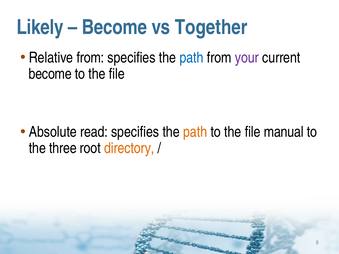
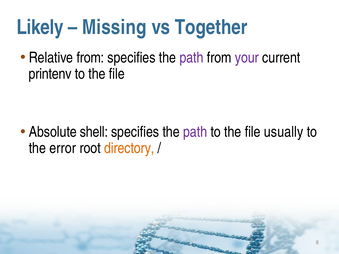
Become: Become -> Missing (114, 27)
path colour: blue -> purple (192, 58)
become: become -> printenv (50, 74)
read: read -> shell (94, 132)
path colour: orange -> purple (195, 132)
manual: manual -> usually (284, 132)
three: three -> error (63, 148)
